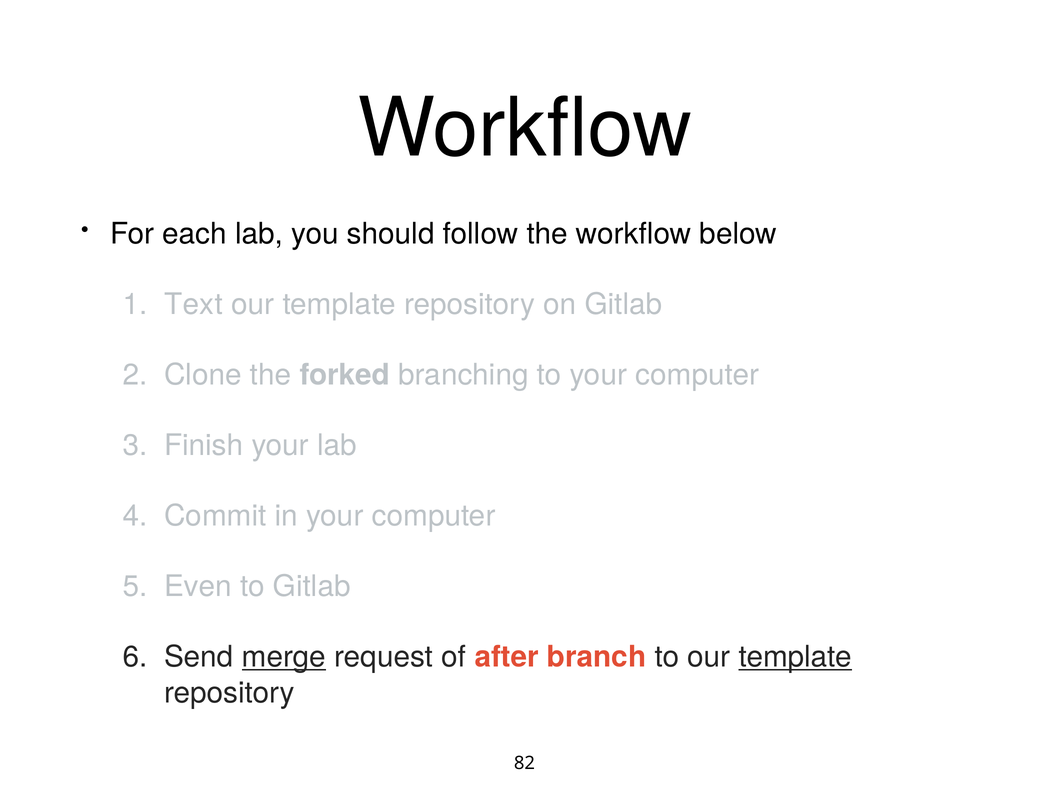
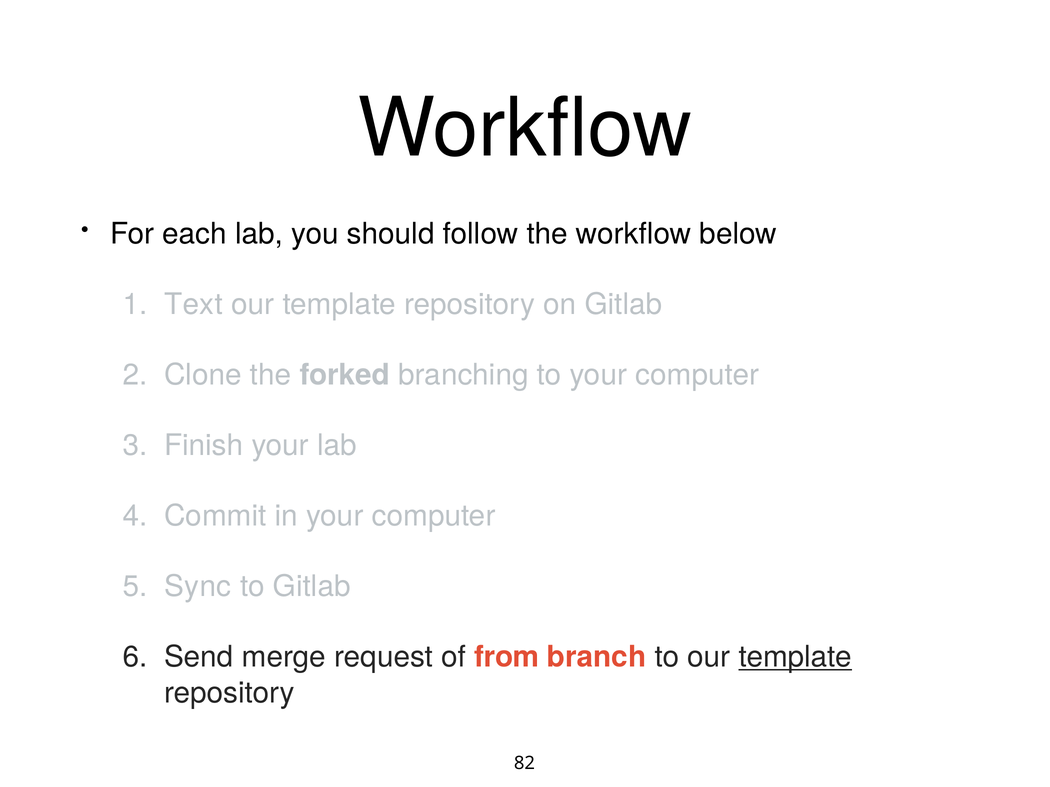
Even: Even -> Sync (198, 587)
merge underline: present -> none (284, 657)
after: after -> from (507, 657)
